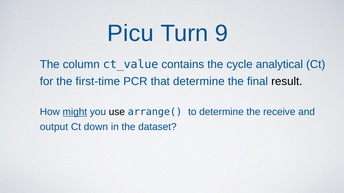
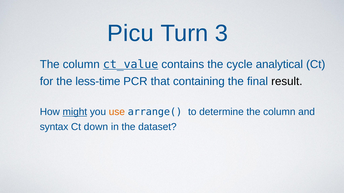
9: 9 -> 3 (221, 33)
ct_value underline: none -> present (131, 65)
first-time: first-time -> less-time (98, 82)
that determine: determine -> containing (199, 82)
use colour: black -> orange (117, 112)
determine the receive: receive -> column (279, 112)
output: output -> syntax (54, 127)
